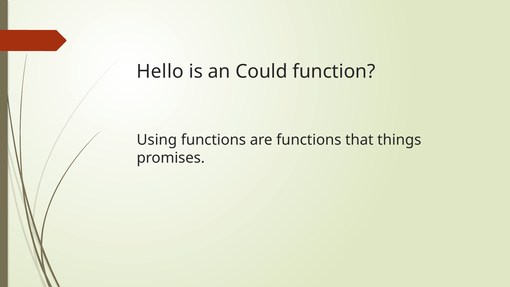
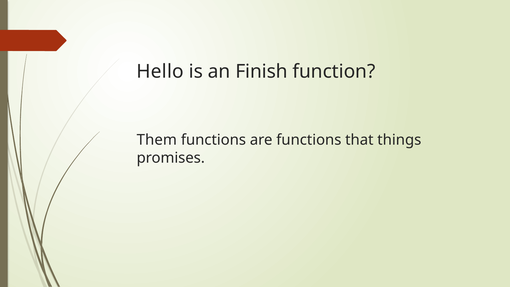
Could: Could -> Finish (261, 71)
Using: Using -> Them (157, 140)
